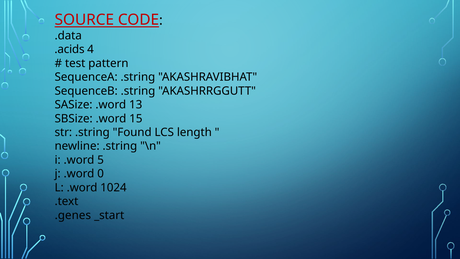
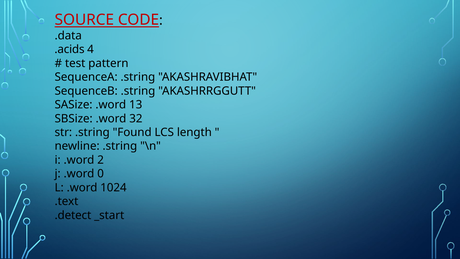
15: 15 -> 32 (136, 118)
5: 5 -> 2 (101, 160)
.genes: .genes -> .detect (73, 215)
